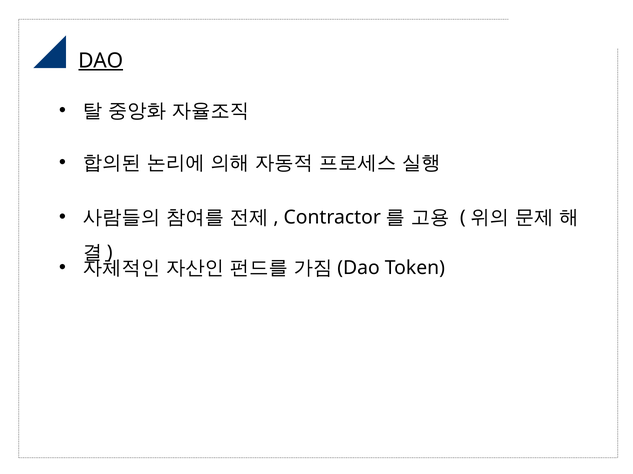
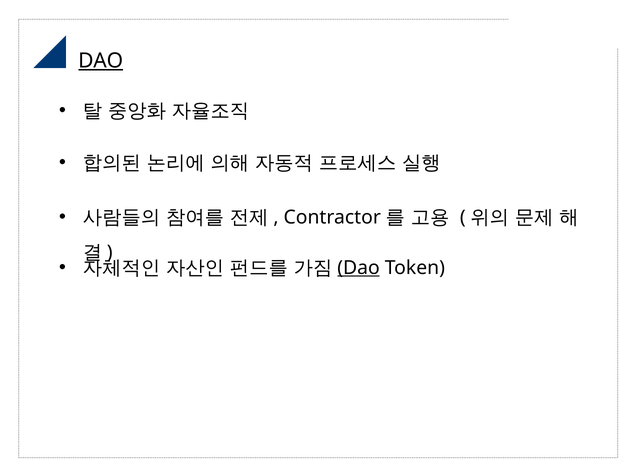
Dao underline: none -> present (359, 268)
